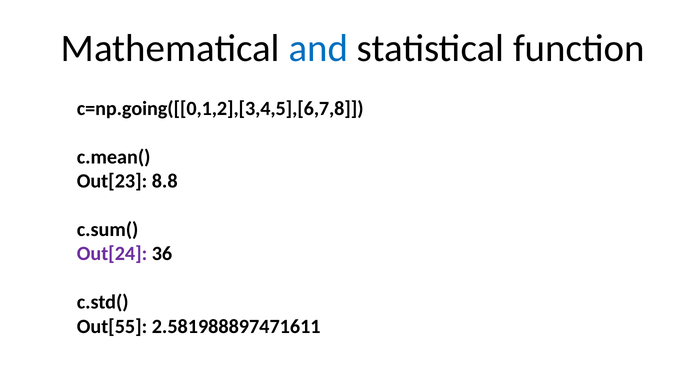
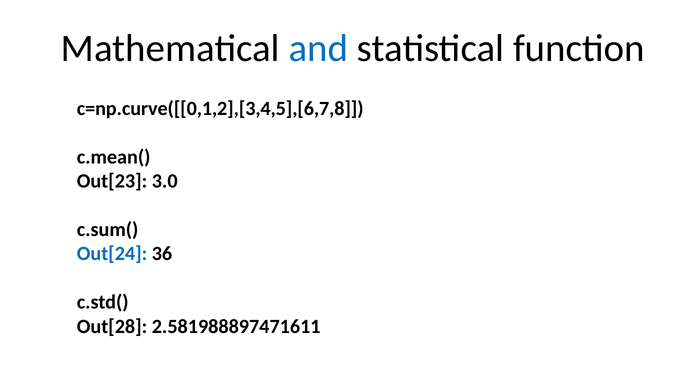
c=np.going([[0,1,2],[3,4,5],[6,7,8: c=np.going([[0,1,2],[3,4,5],[6,7,8 -> c=np.curve([[0,1,2],[3,4,5],[6,7,8 (220, 109)
8.8: 8.8 -> 3.0 (165, 181)
Out[24 colour: purple -> blue (112, 254)
Out[55: Out[55 -> Out[28 (112, 327)
